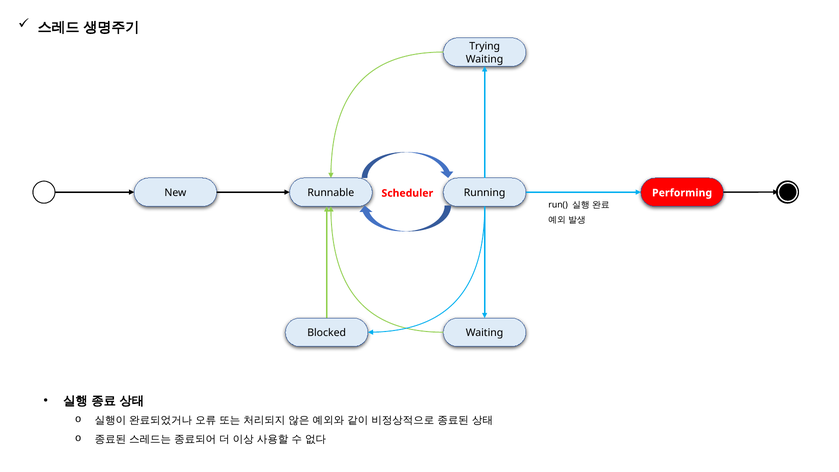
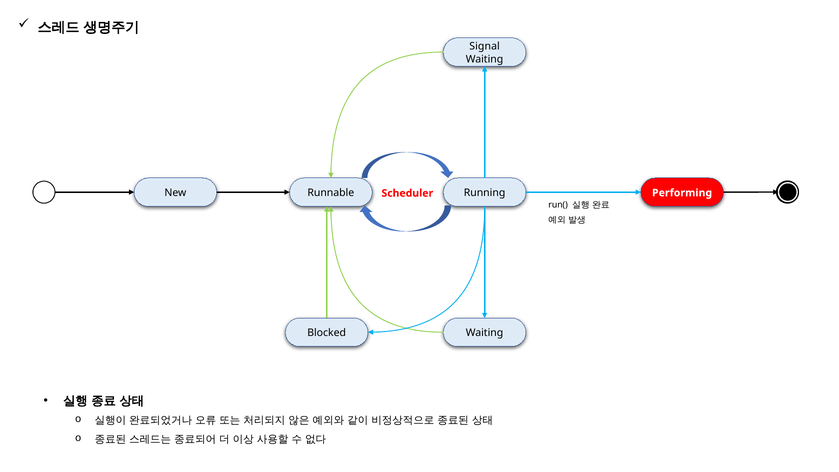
Trying: Trying -> Signal (485, 46)
